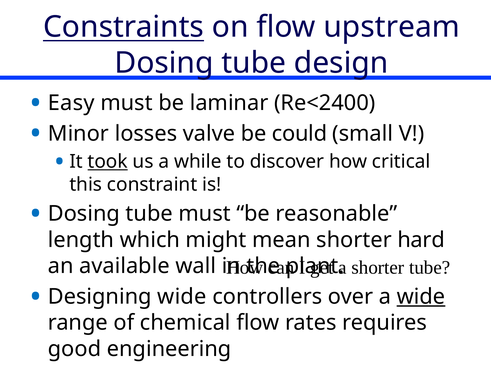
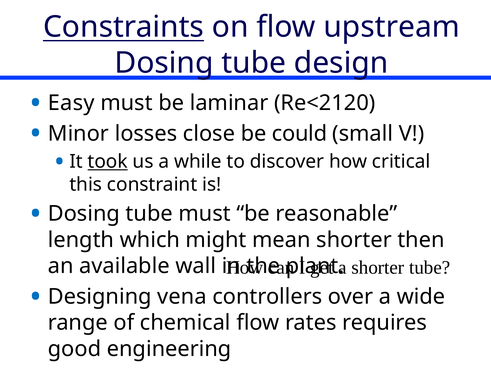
Re<2400: Re<2400 -> Re<2120 (325, 103)
valve: valve -> close (209, 134)
hard: hard -> then (421, 240)
Designing wide: wide -> vena (182, 297)
wide underline: present -> none (421, 297)
